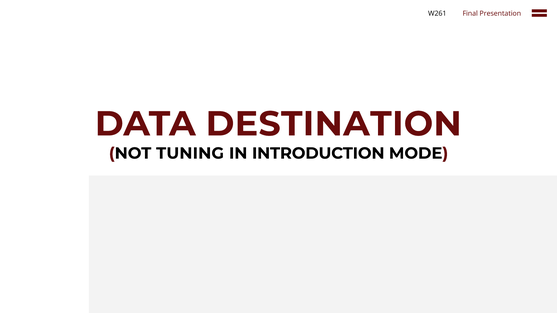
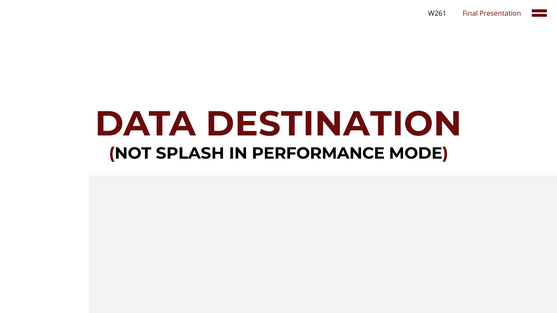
TUNING: TUNING -> SPLASH (190, 153)
INTRODUCTION: INTRODUCTION -> PERFORMANCE (318, 153)
